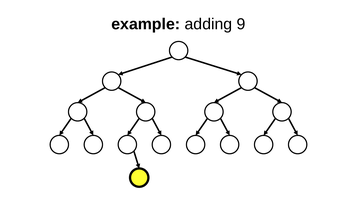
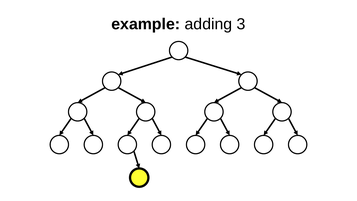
adding 9: 9 -> 3 (241, 24)
